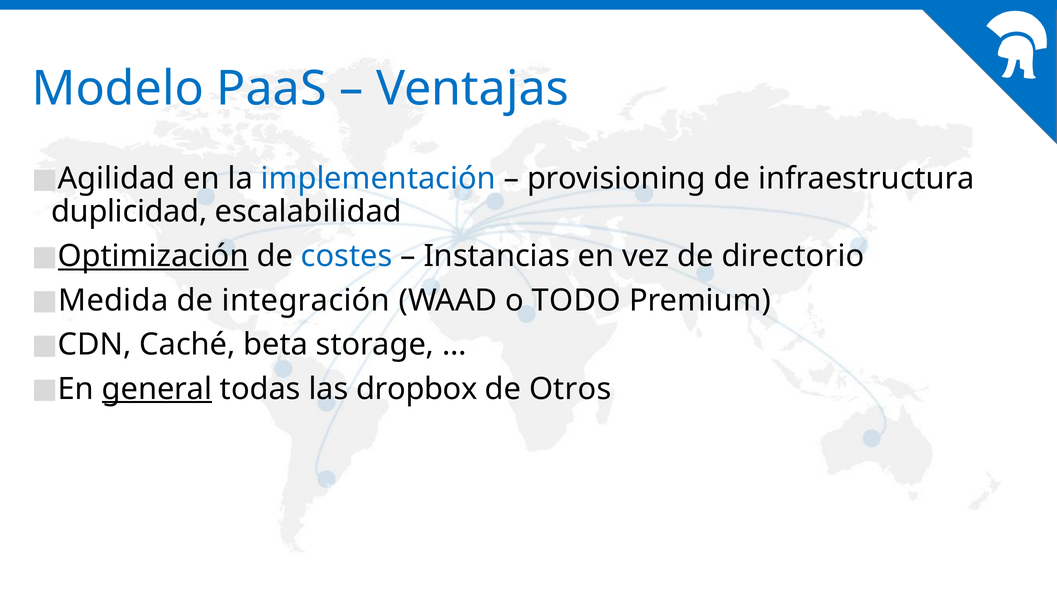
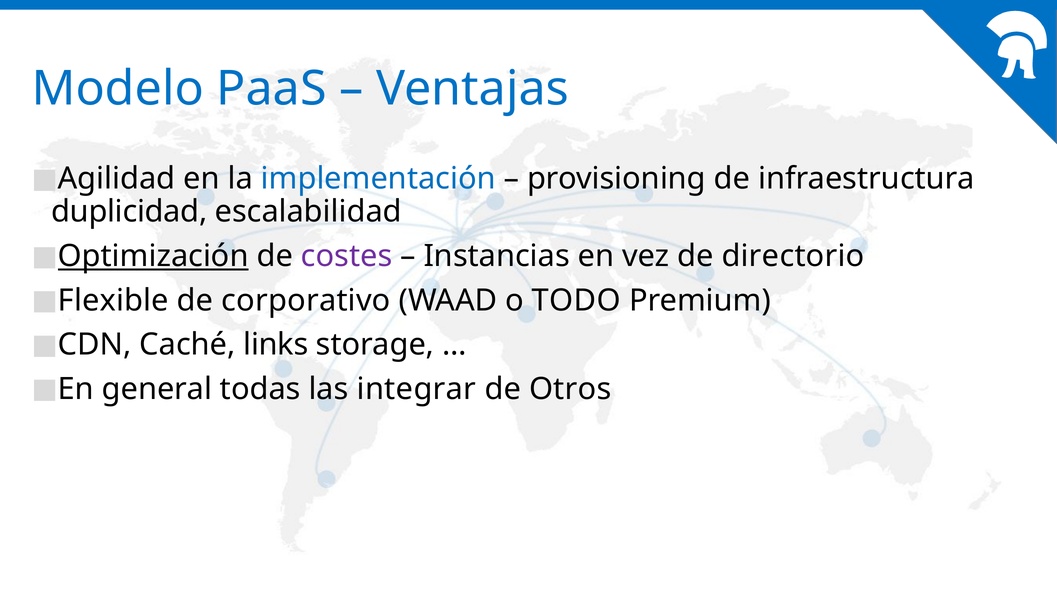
costes colour: blue -> purple (347, 256)
Medida: Medida -> Flexible (113, 301)
integración: integración -> corporativo (306, 301)
beta: beta -> links (276, 345)
general underline: present -> none (157, 389)
dropbox: dropbox -> integrar (416, 389)
